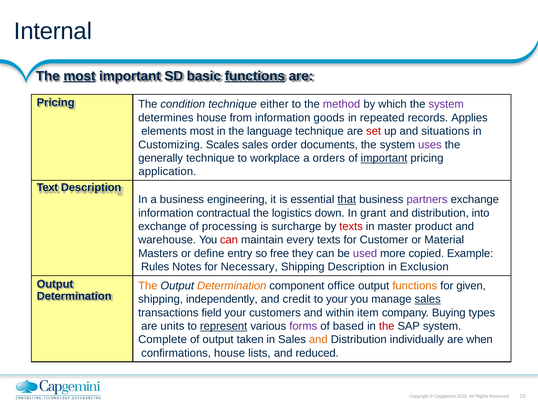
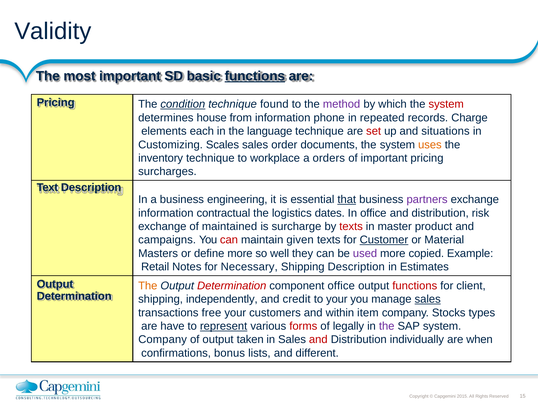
Internal: Internal -> Validity (53, 31)
most underline: present -> none (79, 76)
condition underline: none -> present (183, 104)
either: either -> found (274, 104)
system colour: purple -> red (446, 104)
goods: goods -> phone (329, 118)
Applies: Applies -> Charge (470, 118)
elements most: most -> each (202, 131)
uses colour: purple -> orange (430, 145)
generally: generally -> inventory (161, 158)
important underline: present -> none (384, 158)
application: application -> surcharges (167, 171)
down: down -> dates (330, 213)
In grant: grant -> office (373, 213)
into: into -> risk (480, 213)
processing: processing -> maintained (229, 226)
warehouse: warehouse -> campaigns (167, 240)
every: every -> given (300, 240)
Customer underline: none -> present (384, 240)
define entry: entry -> more (240, 253)
free: free -> well (280, 253)
Rules: Rules -> Retail (155, 267)
Exclusion: Exclusion -> Estimates (424, 267)
Determination colour: orange -> red (232, 285)
functions colour: orange -> red (415, 285)
given: given -> client (471, 285)
field: field -> free (211, 312)
Buying: Buying -> Stocks (449, 312)
units: units -> have (172, 326)
forms colour: purple -> red (303, 326)
based: based -> legally (348, 326)
the colour: red -> purple (387, 326)
Complete: Complete -> Company (163, 339)
and colour: orange -> red (318, 339)
confirmations house: house -> bonus (230, 353)
reduced: reduced -> different (317, 353)
